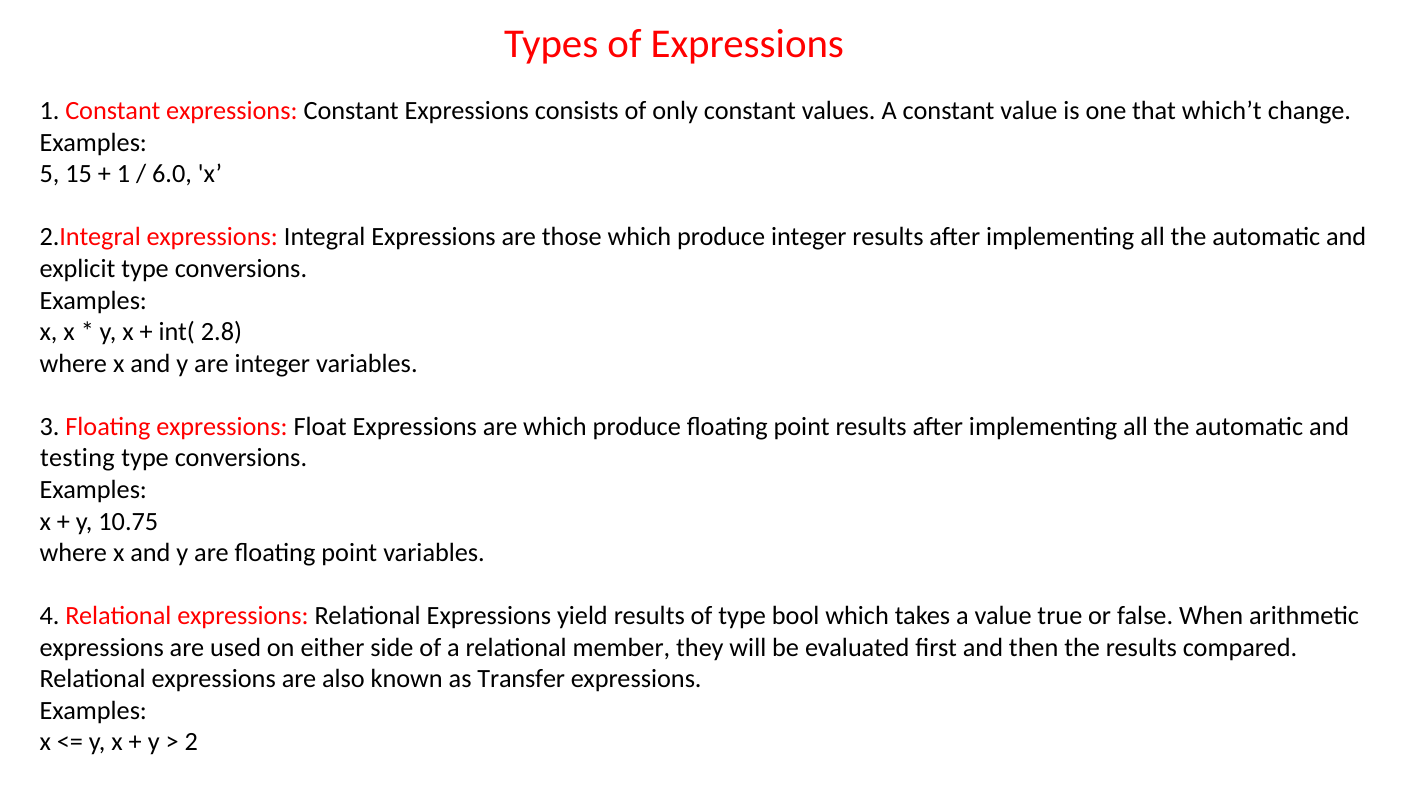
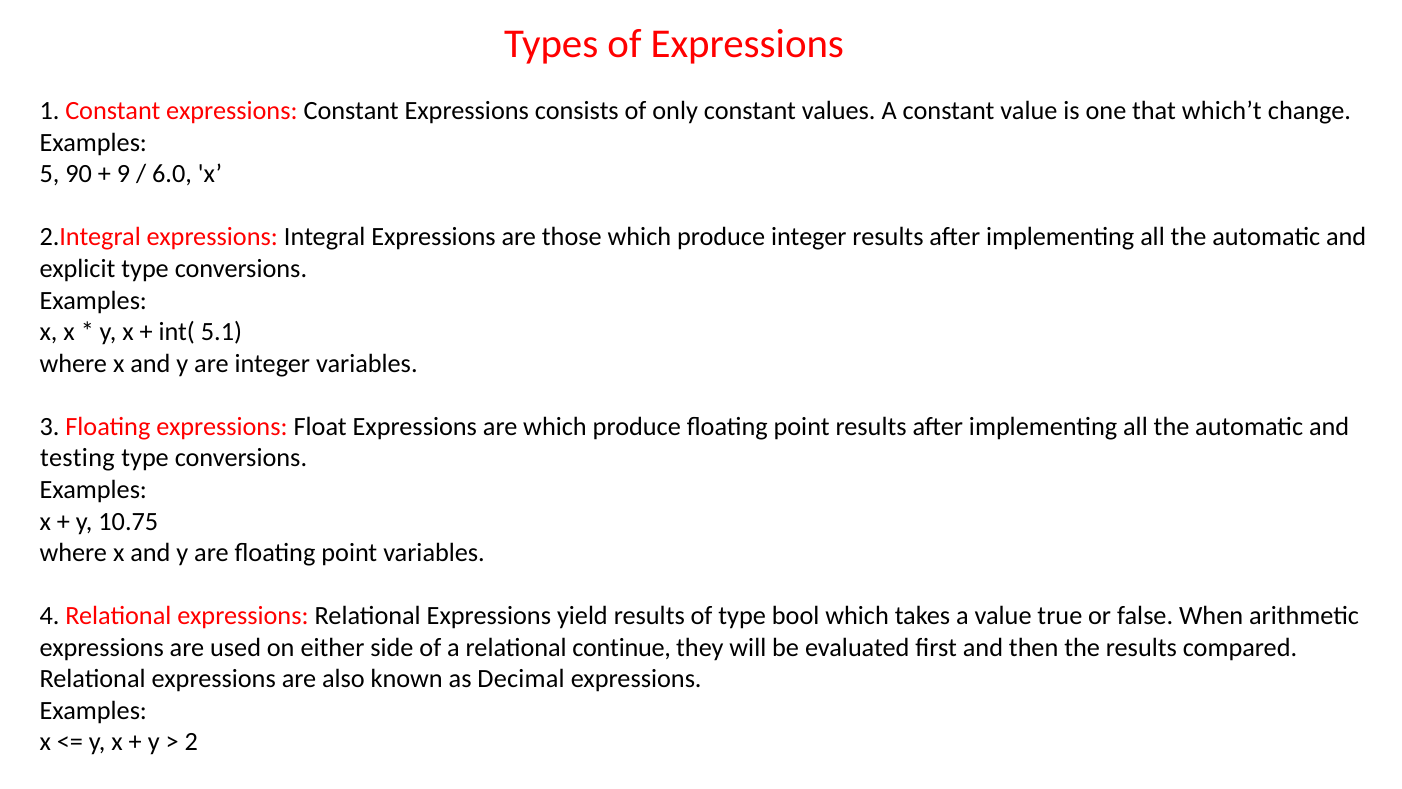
15: 15 -> 90 (79, 174)
1: 1 -> 9 (123, 174)
2.8: 2.8 -> 5.1 (221, 332)
member: member -> continue (622, 647)
Transfer: Transfer -> Decimal (521, 679)
